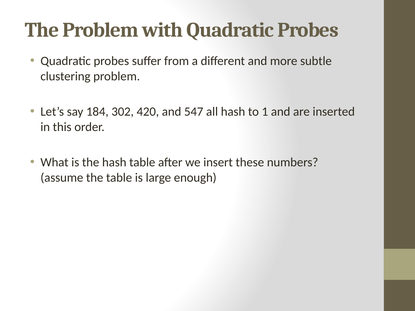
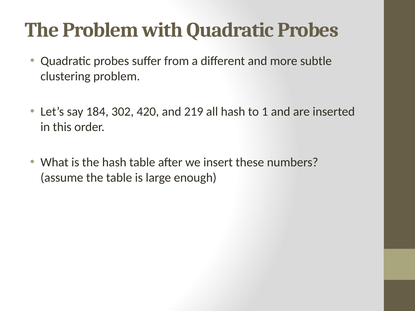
547: 547 -> 219 (194, 112)
